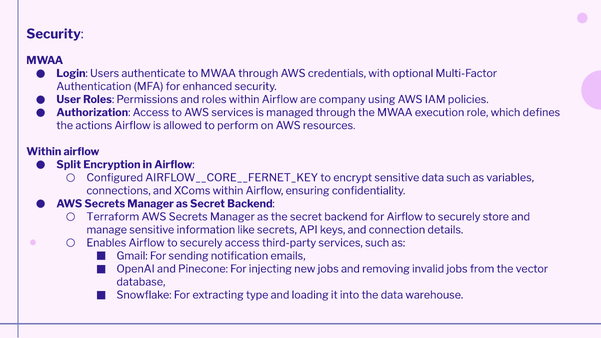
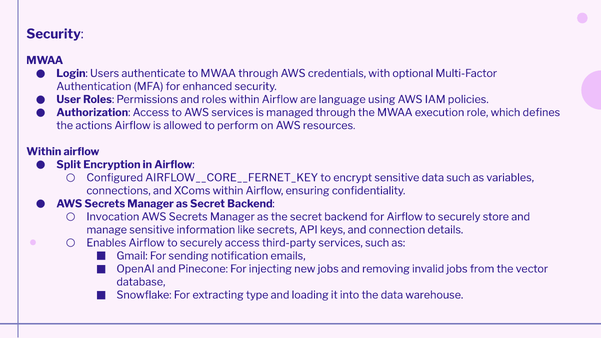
company: company -> language (342, 99)
Terraform: Terraform -> Invocation (113, 217)
